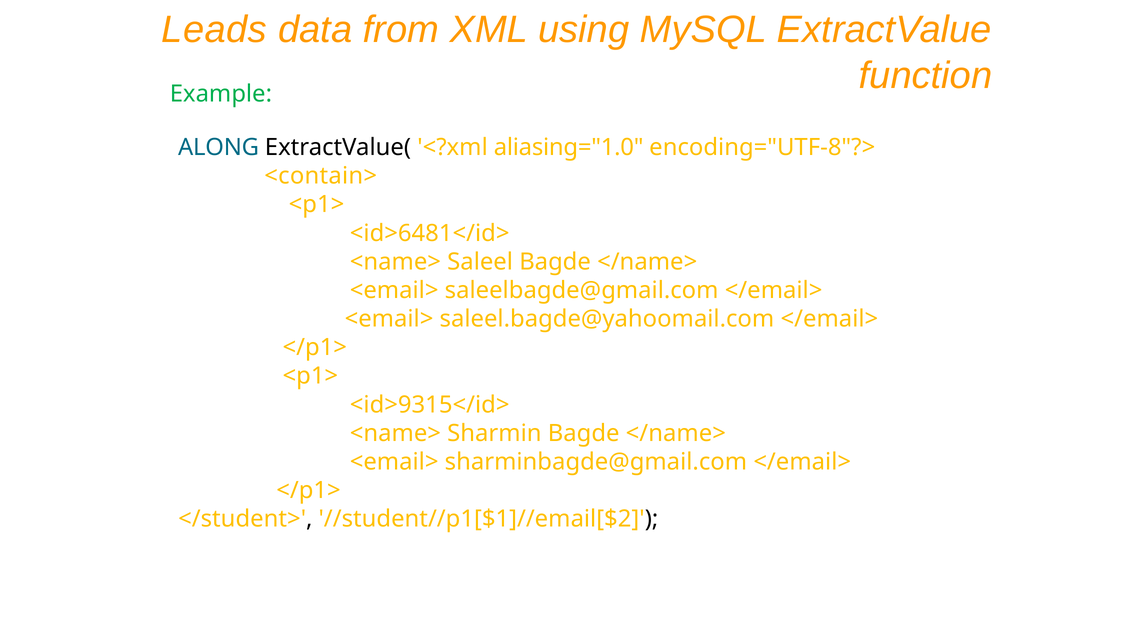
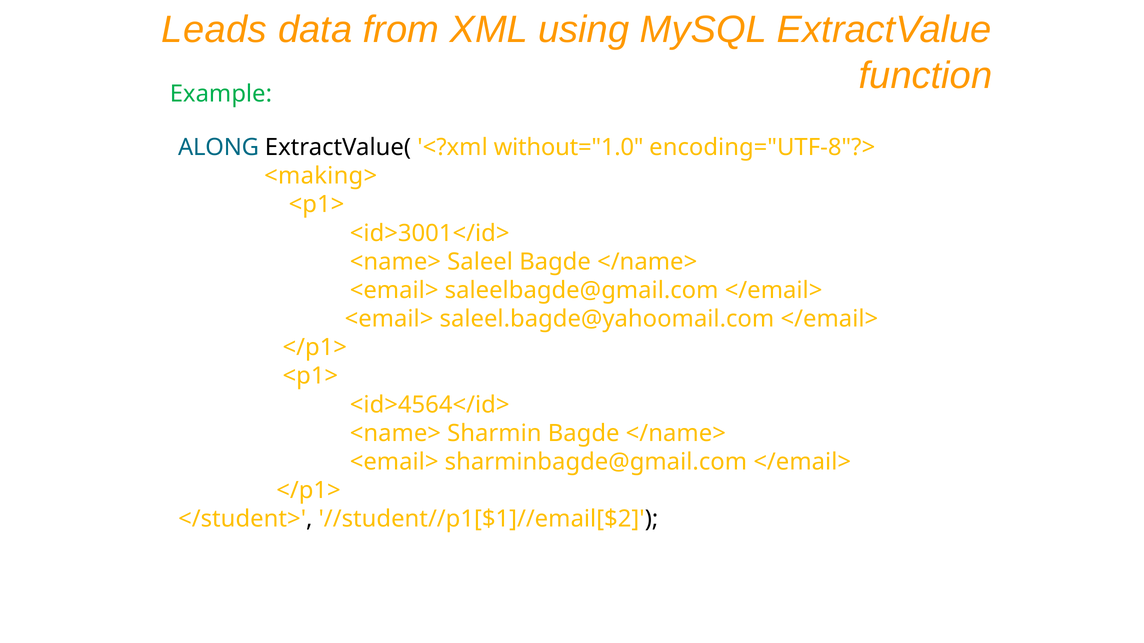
aliasing="1.0: aliasing="1.0 -> without="1.0 (569, 148)
<contain>: <contain> -> <making> (321, 176)
<id>6481</id>: <id>6481</id> -> <id>3001</id> (430, 233)
<id>9315</id>: <id>9315</id> -> <id>4564</id> (430, 405)
